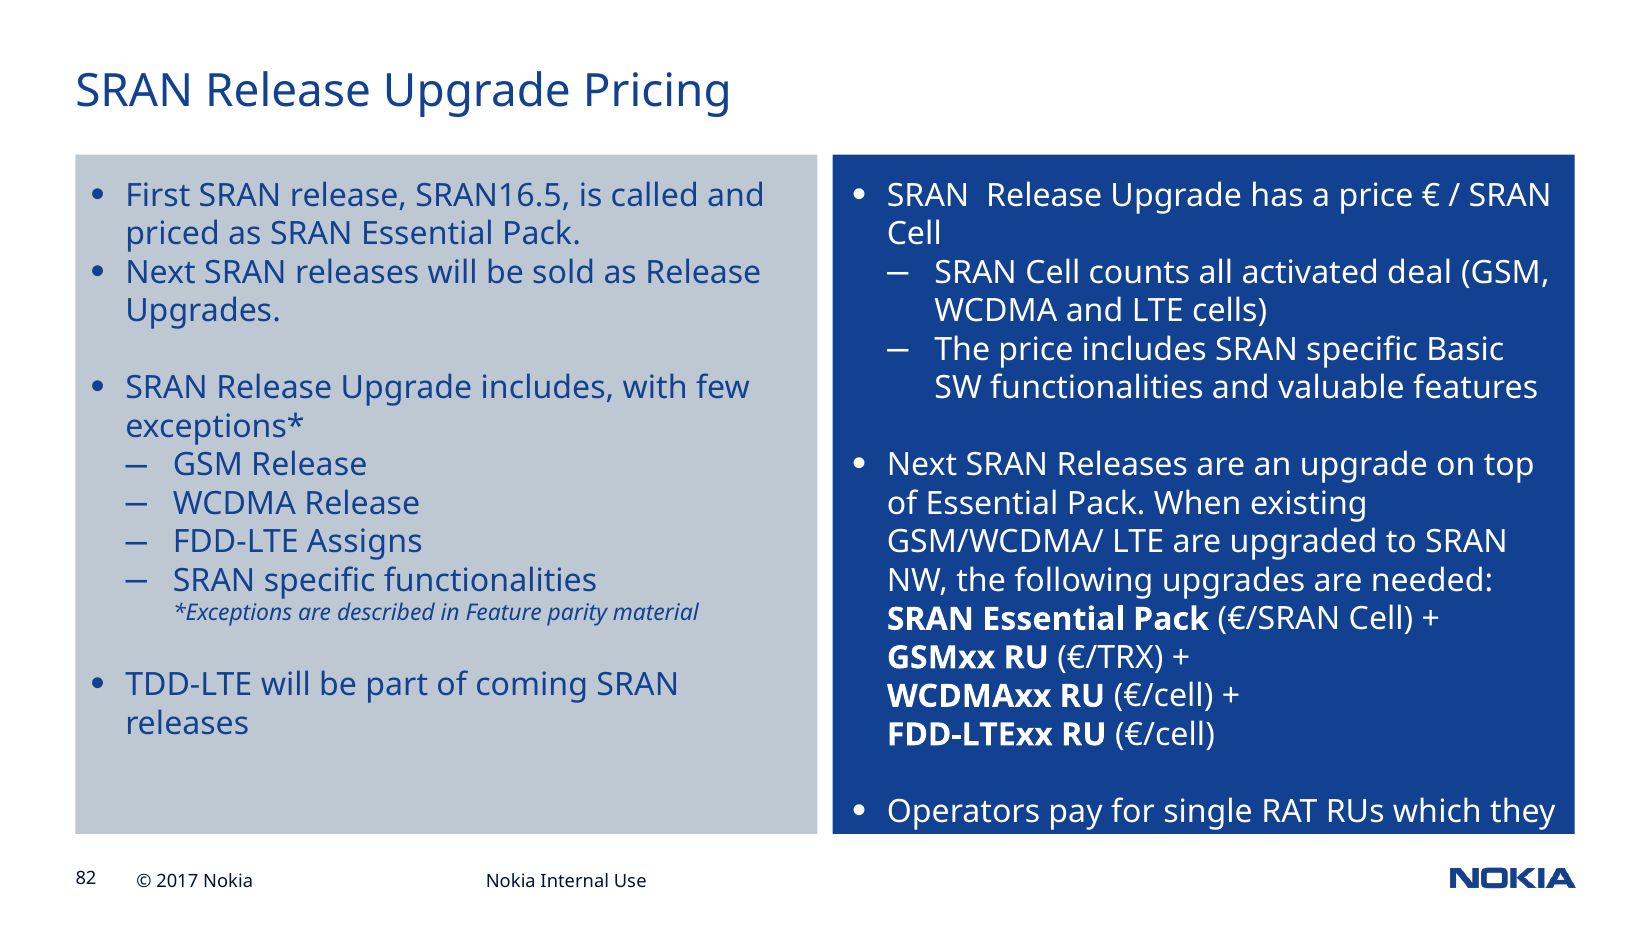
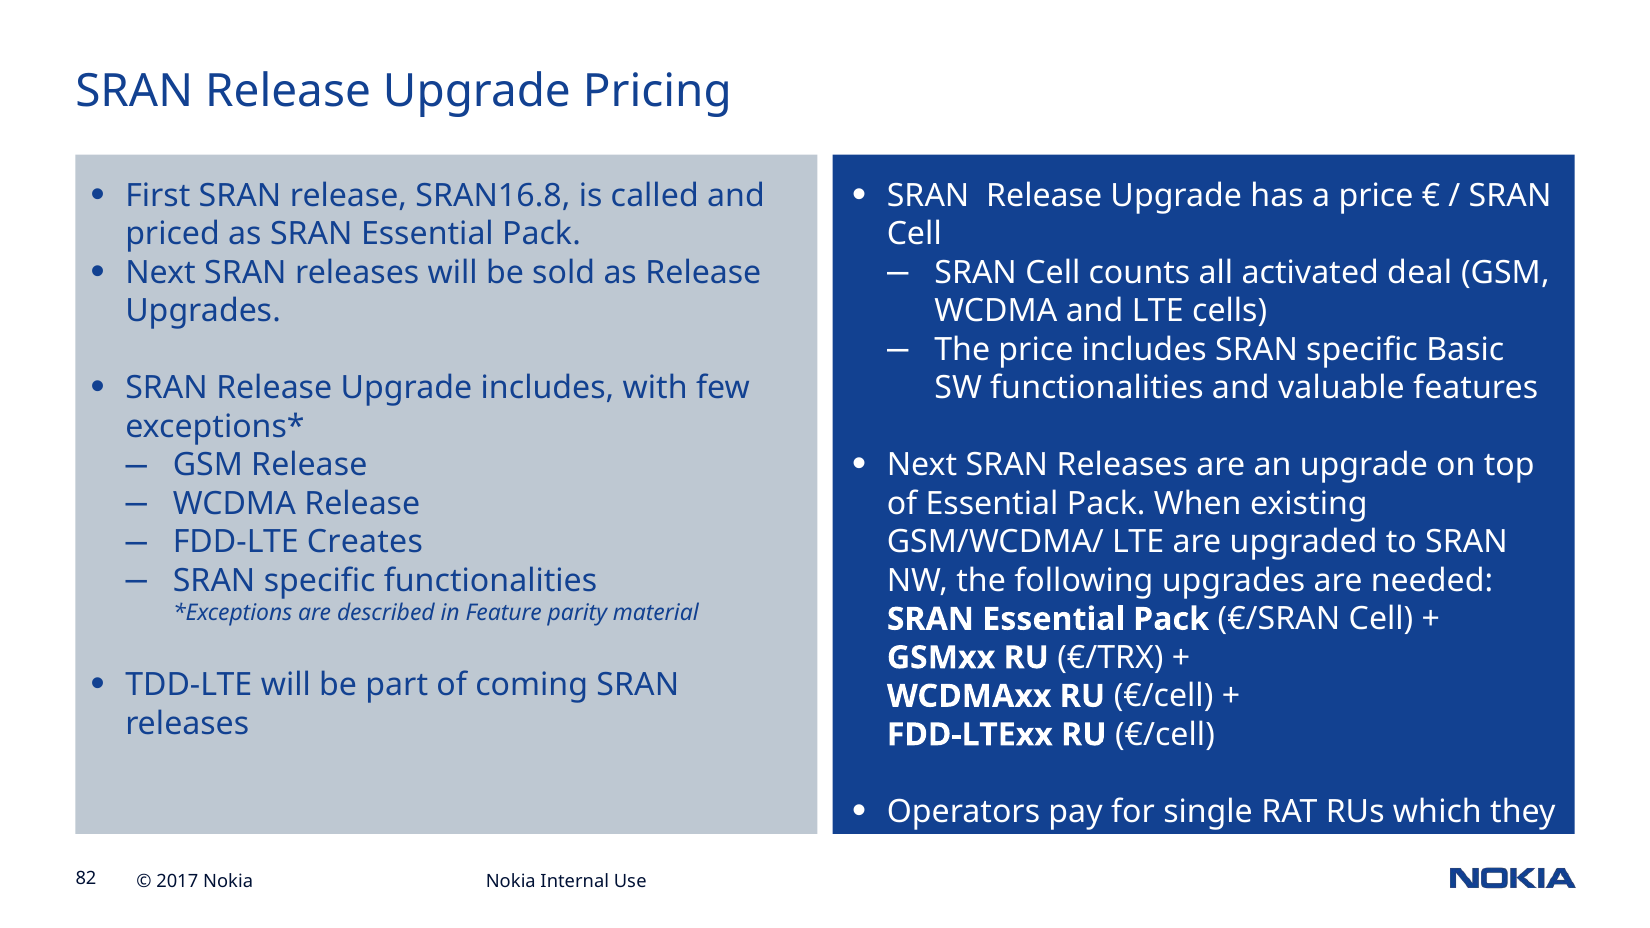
SRAN16.5: SRAN16.5 -> SRAN16.8 (493, 196)
Assigns: Assigns -> Creates (365, 542)
